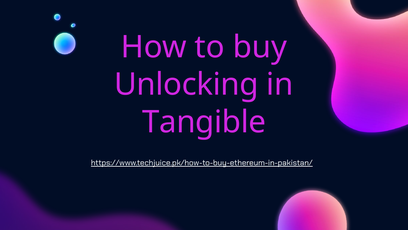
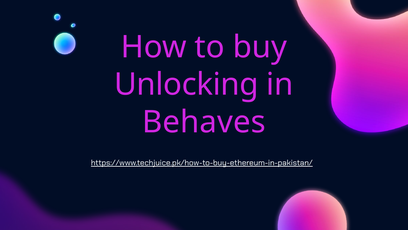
Tangible: Tangible -> Behaves (204, 122)
